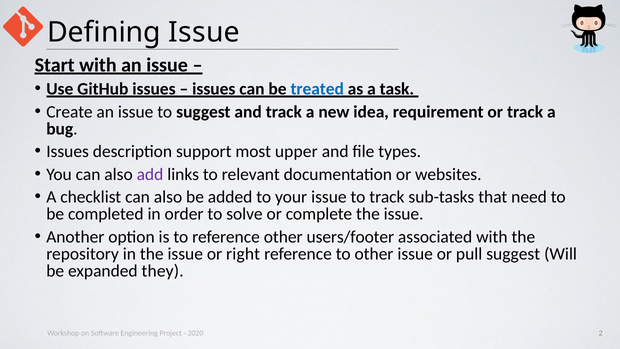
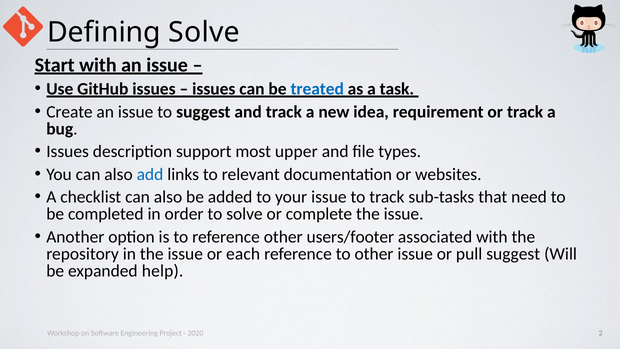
Defining Issue: Issue -> Solve (204, 32)
add colour: purple -> blue (150, 174)
right: right -> each (243, 254)
they: they -> help (163, 271)
